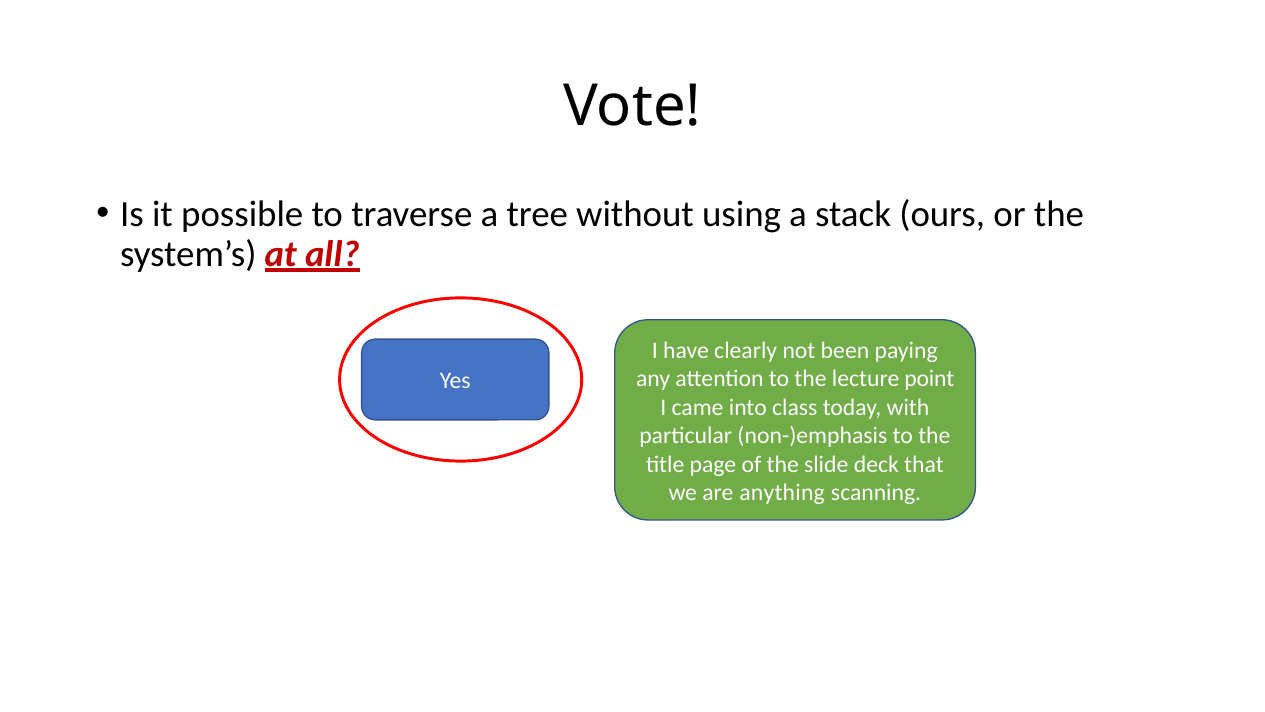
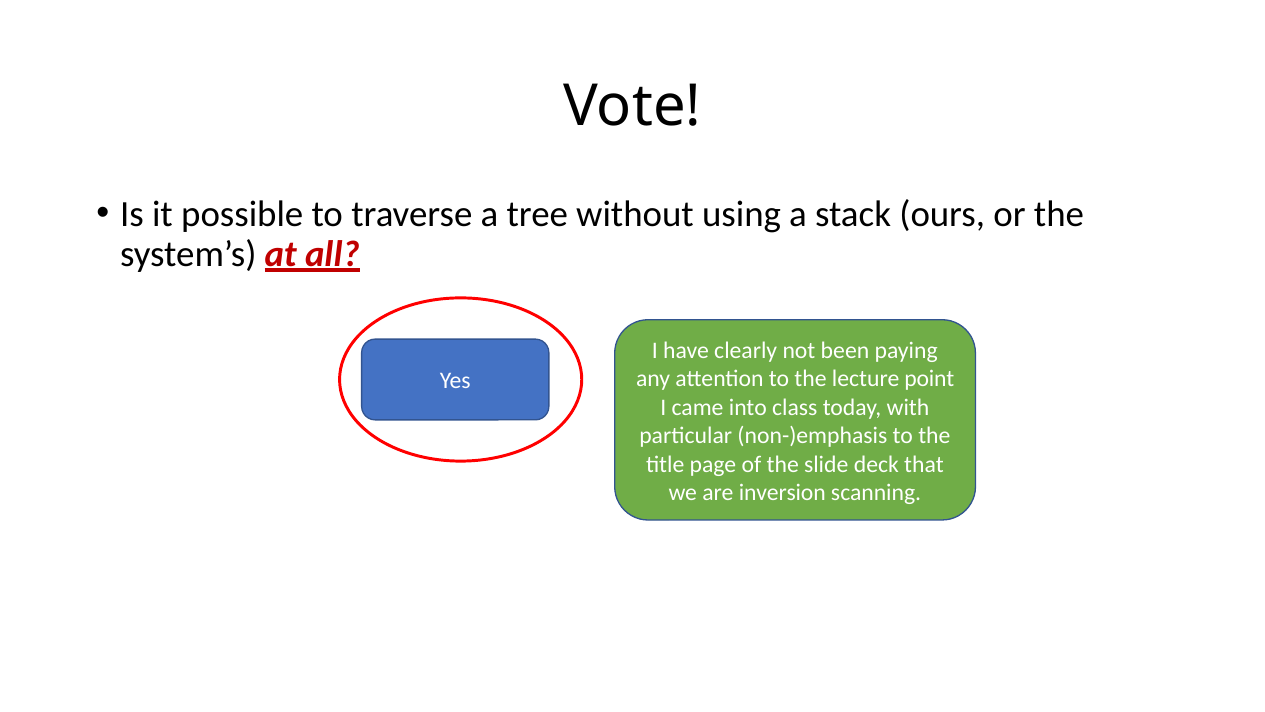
anything: anything -> inversion (782, 492)
